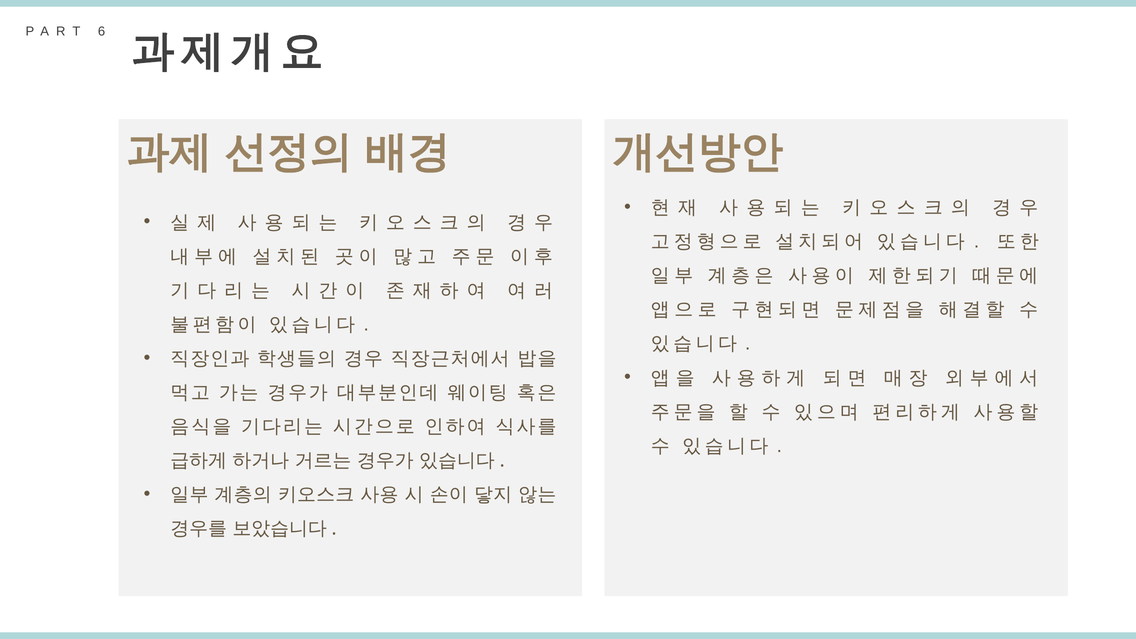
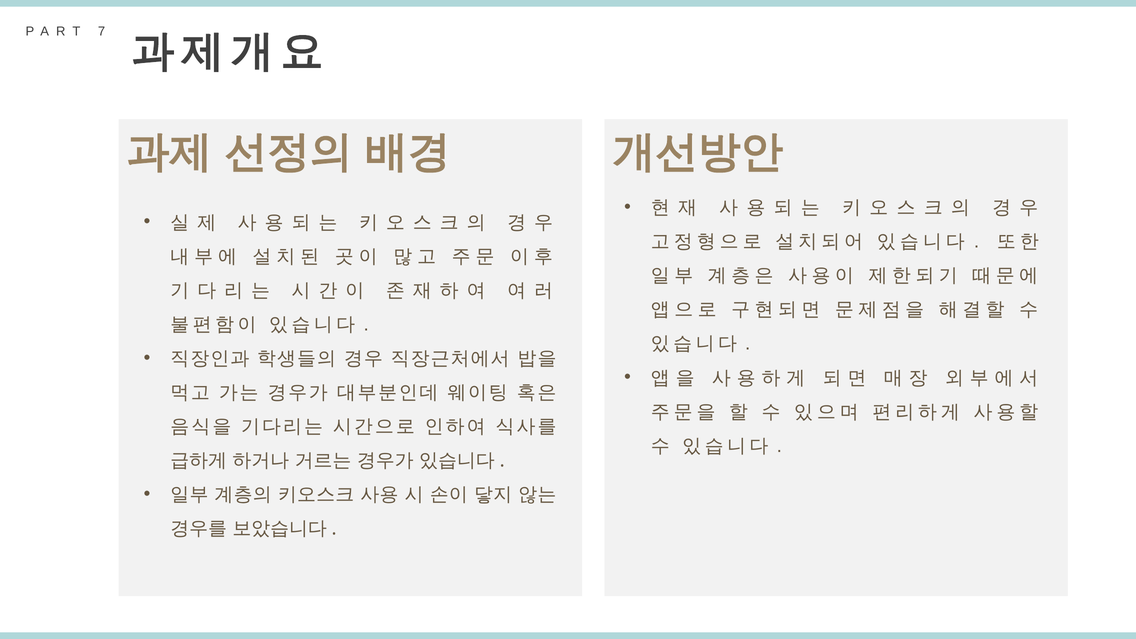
6: 6 -> 7 (102, 31)
